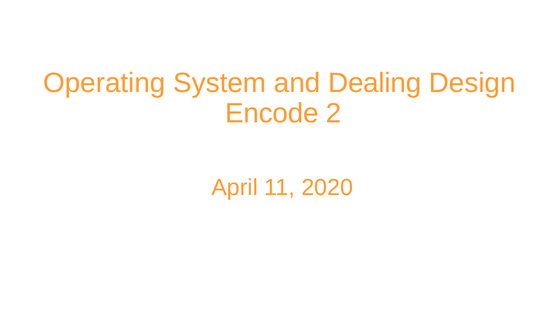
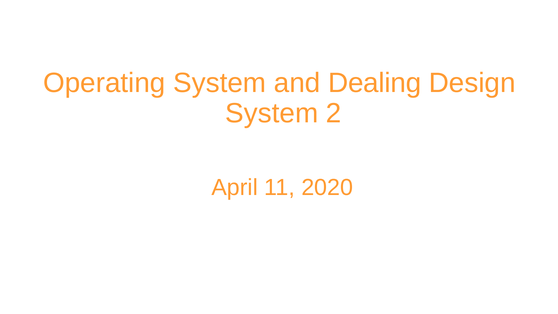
Encode: Encode -> System (272, 113)
